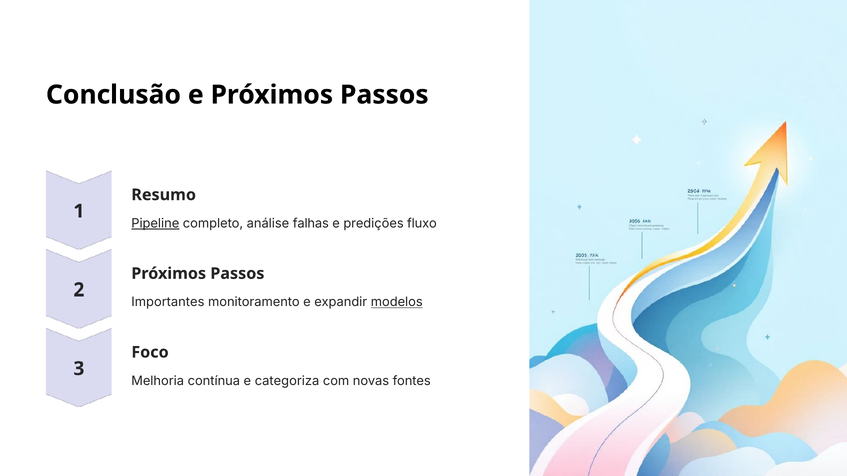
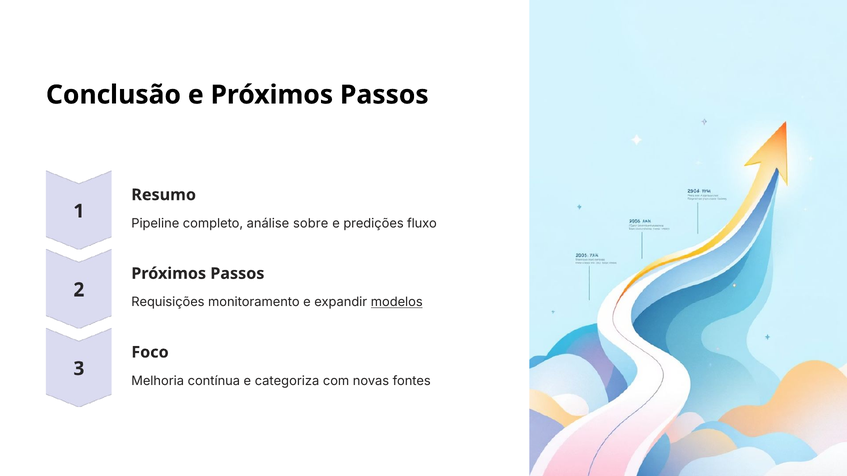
Pipeline underline: present -> none (155, 224)
falhas: falhas -> sobre (311, 224)
Importantes: Importantes -> Requisições (168, 302)
